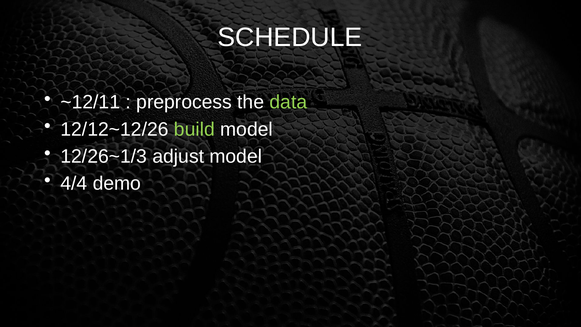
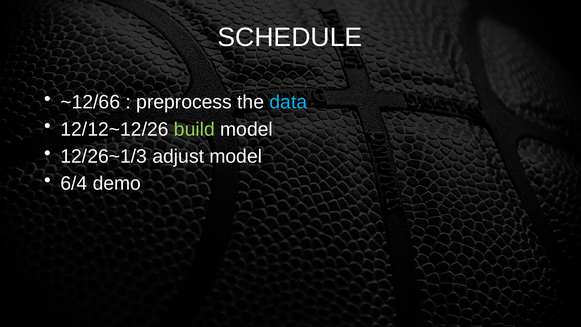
~12/11: ~12/11 -> ~12/66 (90, 102)
data colour: light green -> light blue (288, 102)
4/4: 4/4 -> 6/4 (74, 183)
